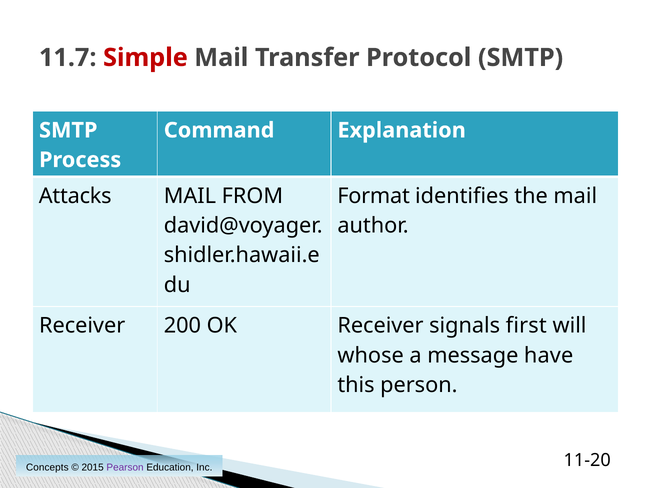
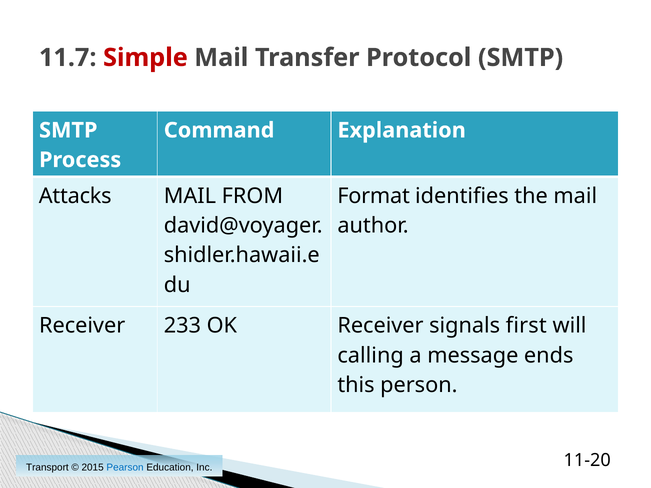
200: 200 -> 233 (182, 326)
whose: whose -> calling (371, 356)
have: have -> ends (549, 356)
Concepts: Concepts -> Transport (47, 468)
Pearson colour: purple -> blue (125, 468)
